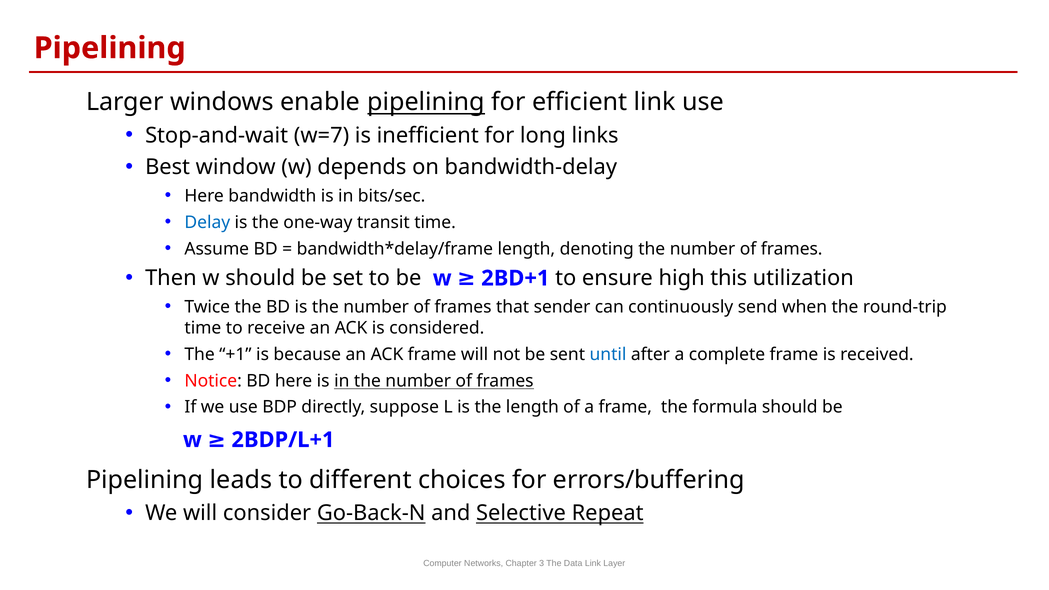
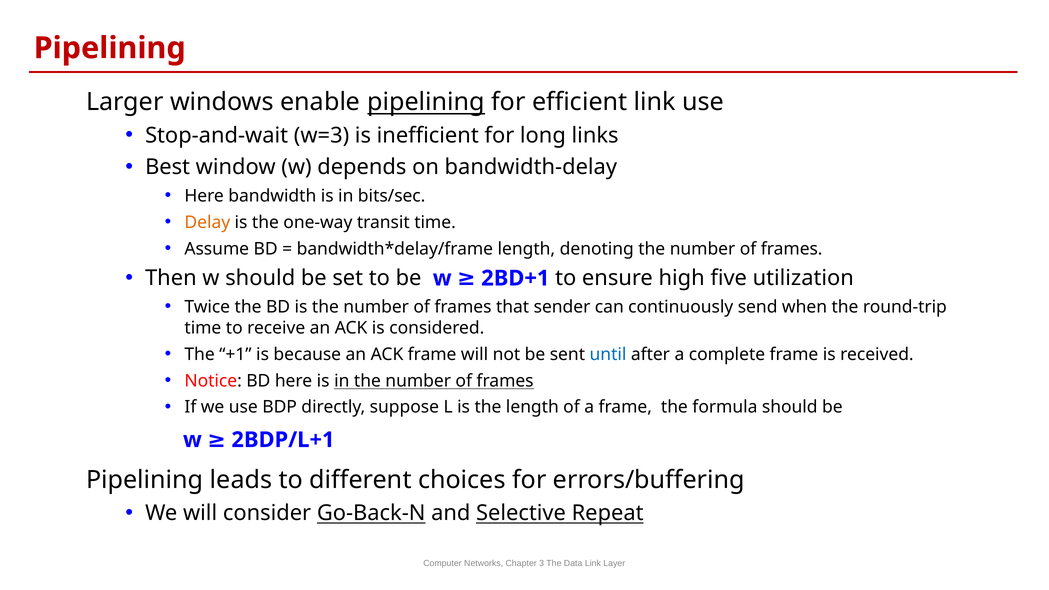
w=7: w=7 -> w=3 (322, 136)
Delay colour: blue -> orange (207, 222)
this: this -> five (729, 278)
